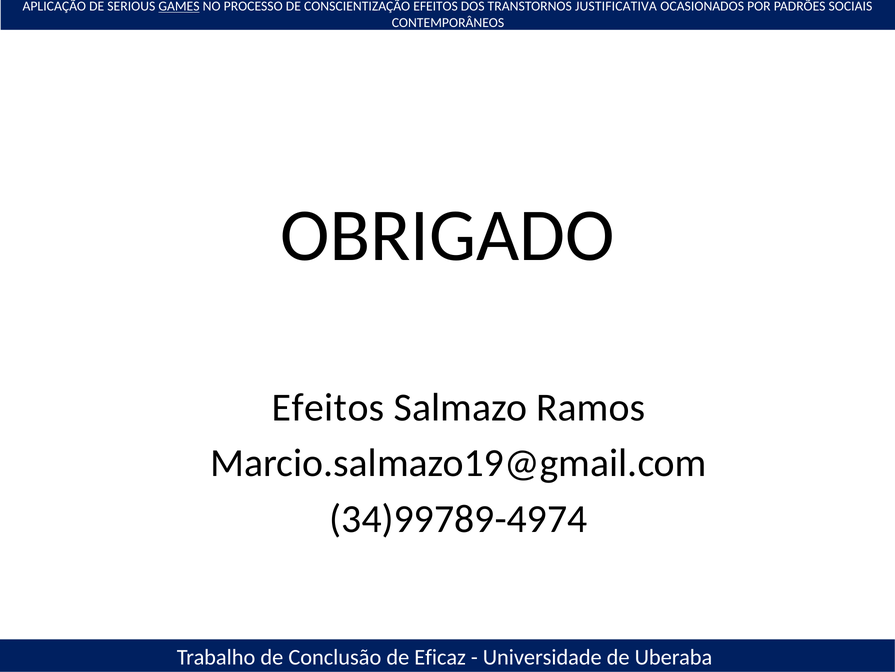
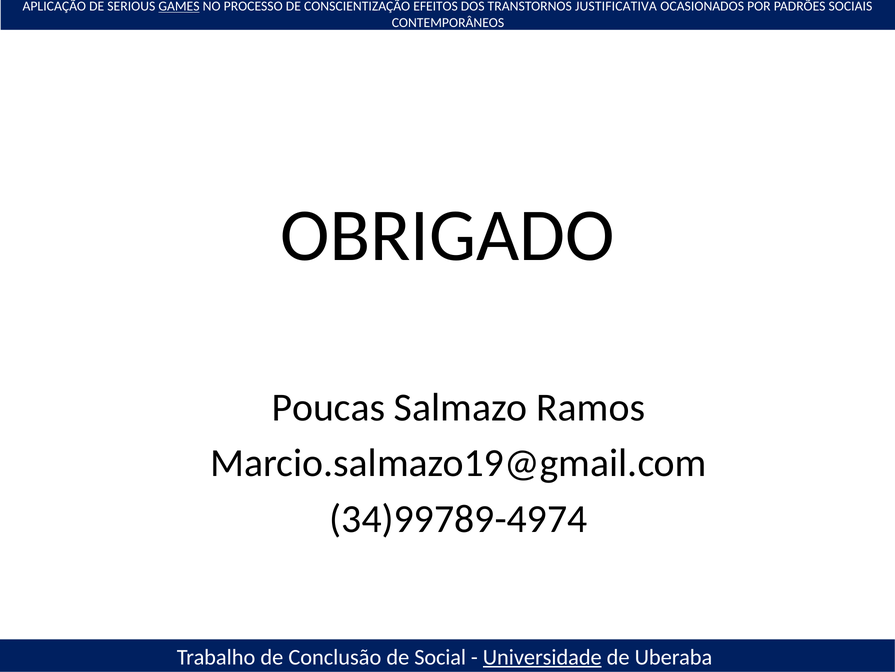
Efeitos: Efeitos -> Poucas (328, 407)
Eficaz: Eficaz -> Social (440, 656)
Universidade underline: none -> present (542, 656)
